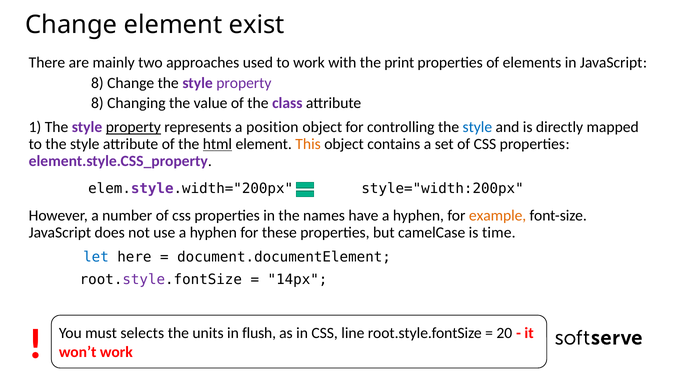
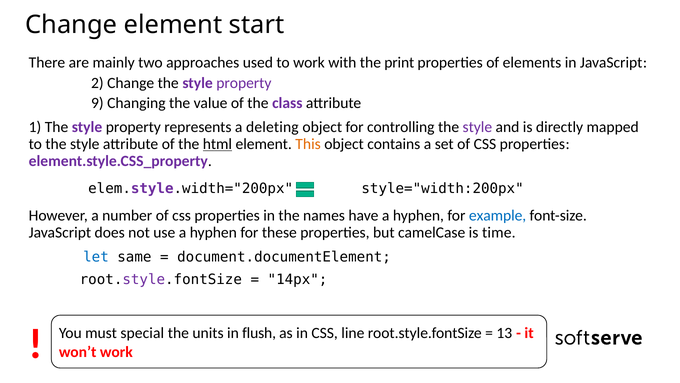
exist: exist -> start (257, 25)
8: 8 -> 2 (97, 83)
8: 8 -> 9 (97, 103)
property underline: present -> none (133, 127)
position: position -> deleting (272, 127)
style colour: blue -> purple (477, 127)
example colour: orange -> blue (498, 216)
here: here -> same (134, 257)
selects: selects -> special (142, 333)
20: 20 -> 13 (504, 333)
